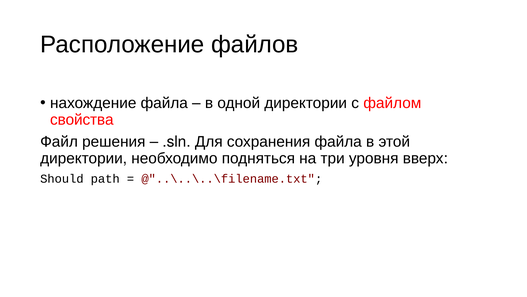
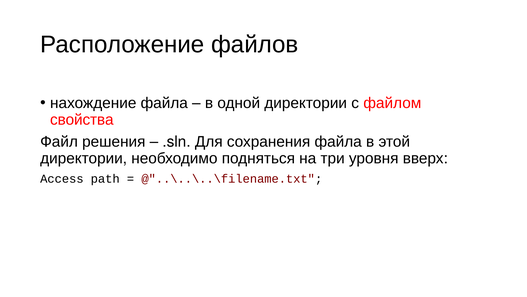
Should: Should -> Access (62, 178)
